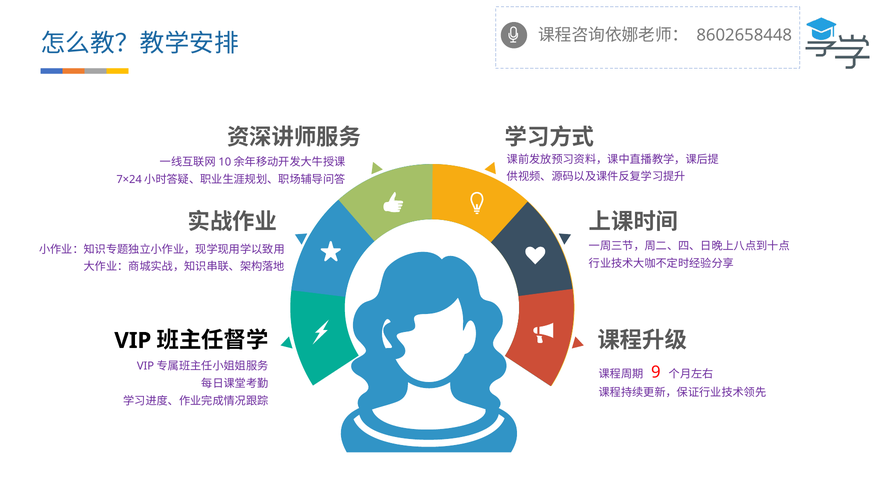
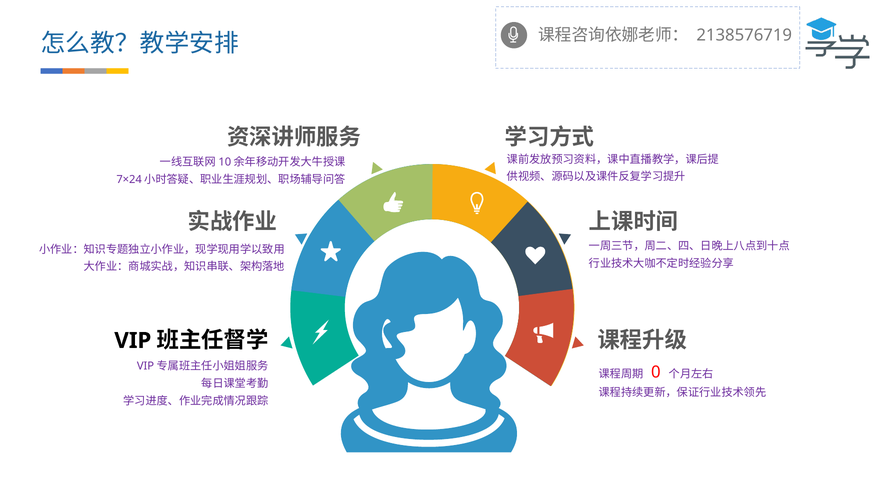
8602658448: 8602658448 -> 2138576719 (744, 35)
9: 9 -> 0 (656, 372)
